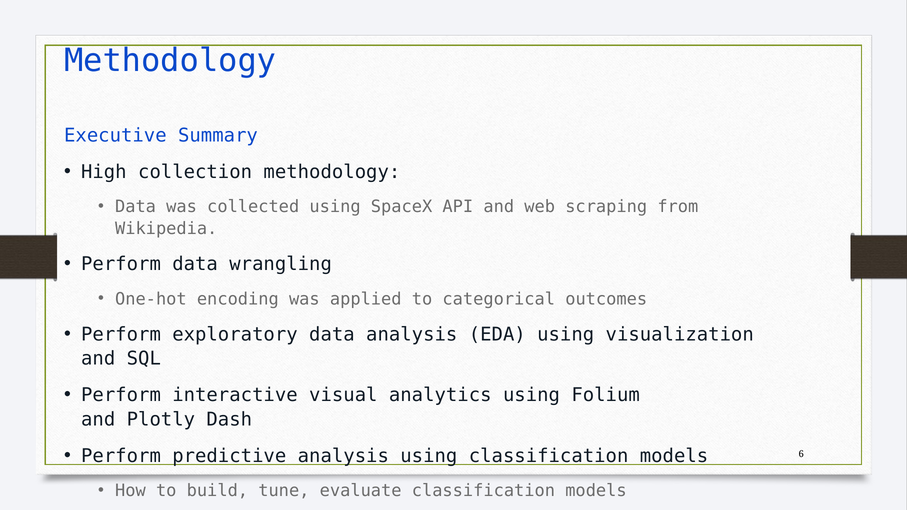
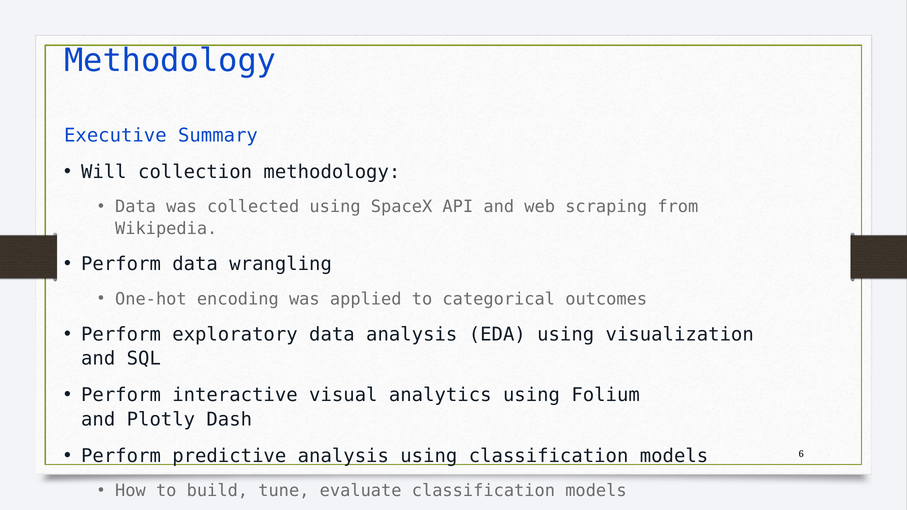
High: High -> Will (104, 172)
